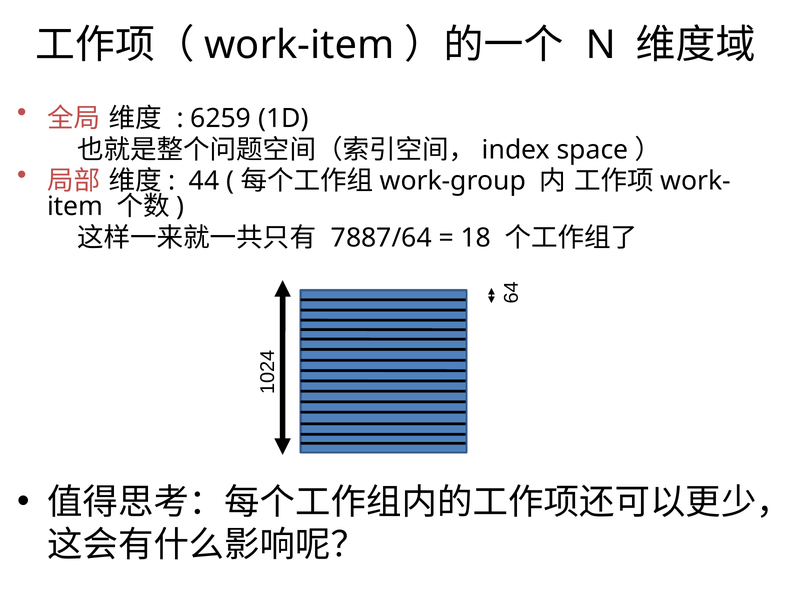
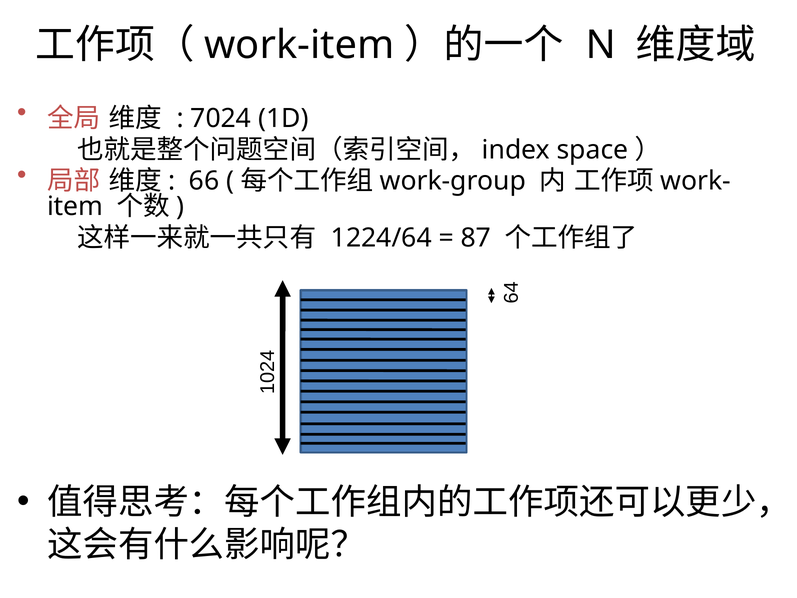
6259: 6259 -> 7024 (221, 119)
44: 44 -> 66 (204, 181)
7887/64: 7887/64 -> 1224/64 (381, 238)
18: 18 -> 87 (476, 238)
